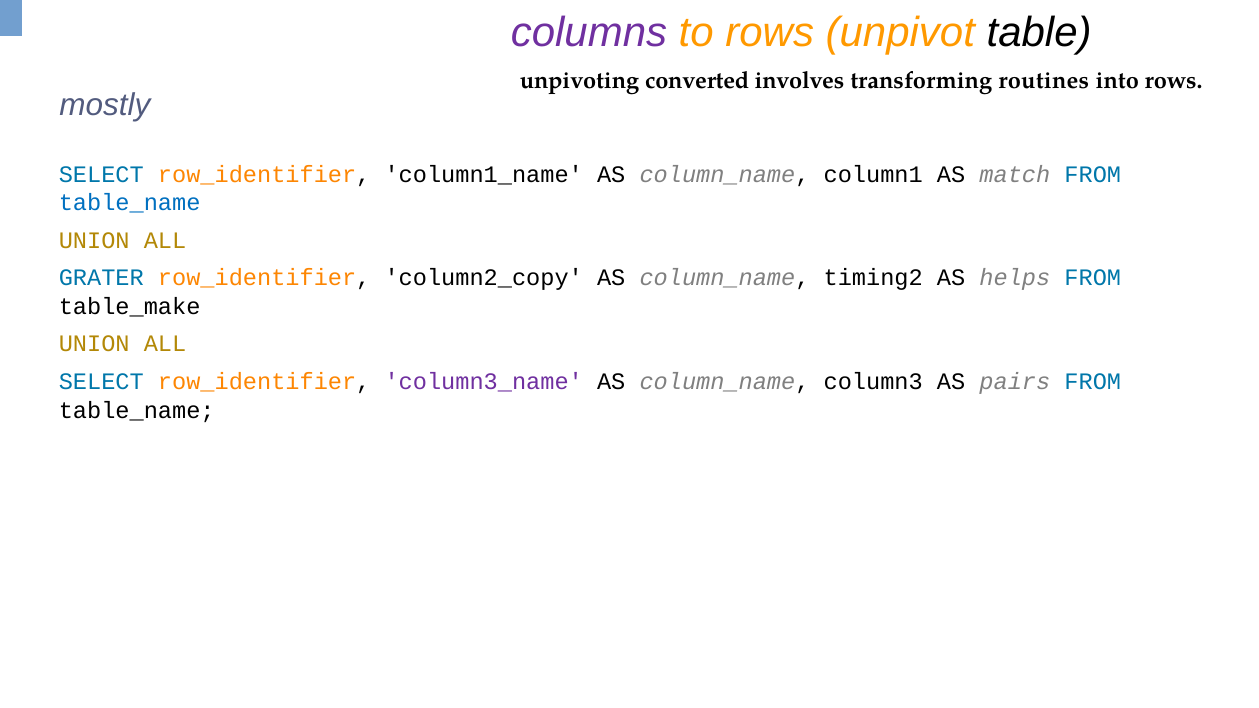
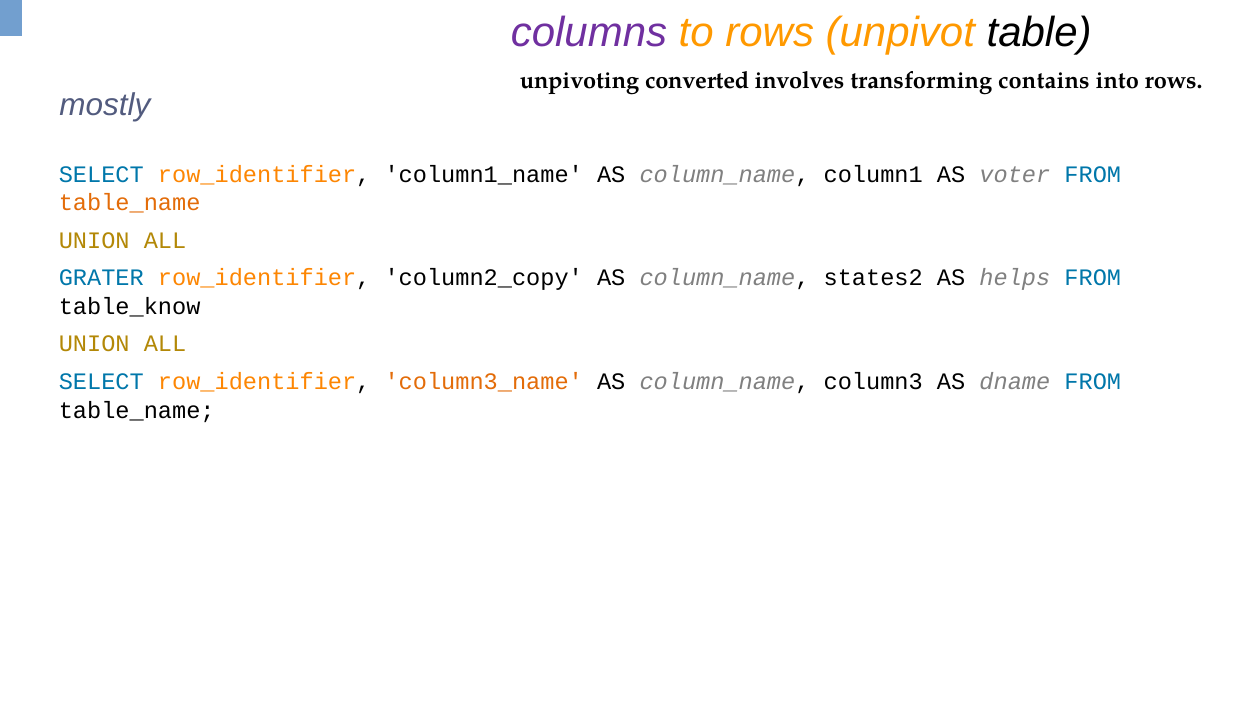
routines: routines -> contains (1044, 80)
match: match -> voter (1015, 174)
table_name colour: blue -> orange (130, 203)
timing2: timing2 -> states2 (873, 278)
table_make: table_make -> table_know (130, 307)
column3_name colour: purple -> orange (484, 382)
pairs: pairs -> dname (1015, 382)
